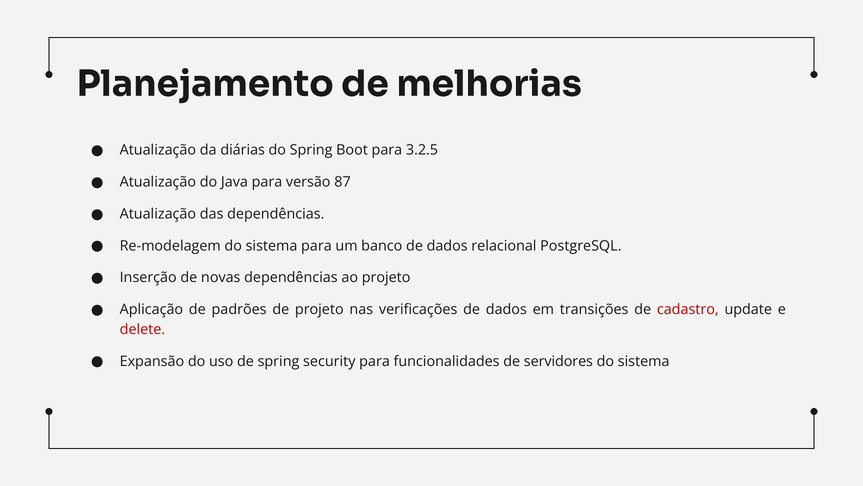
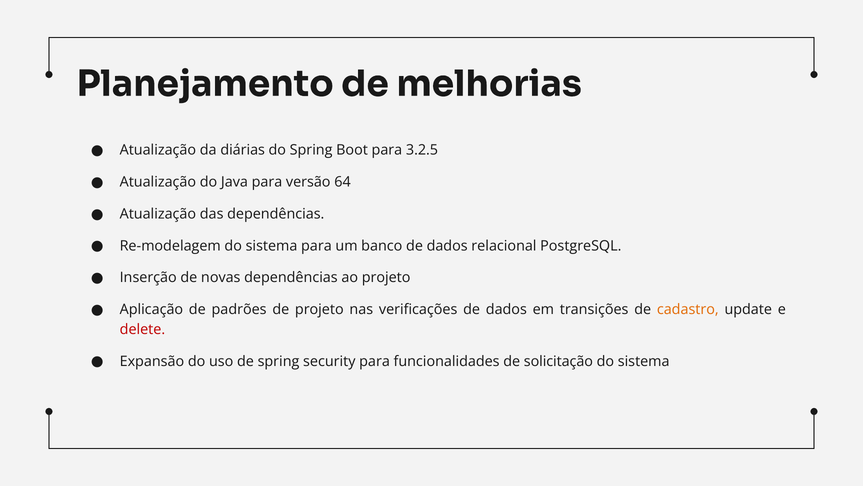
87: 87 -> 64 (343, 182)
cadastro colour: red -> orange (688, 309)
servidores: servidores -> solicitação (558, 361)
